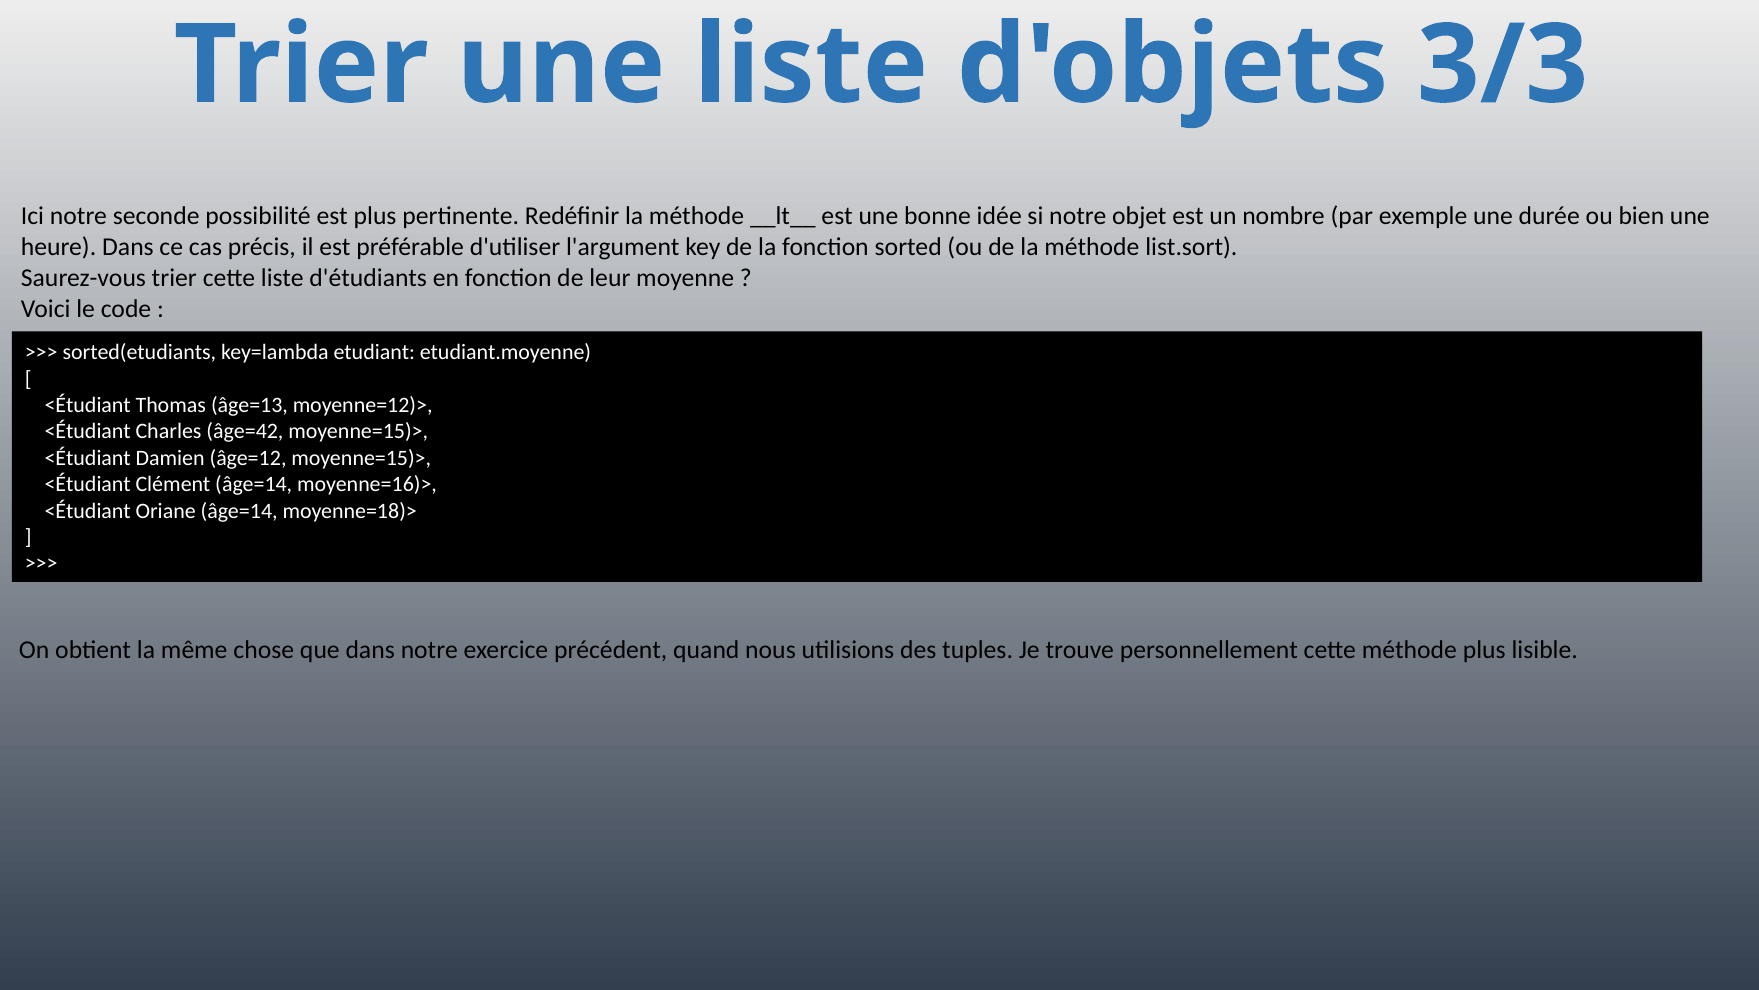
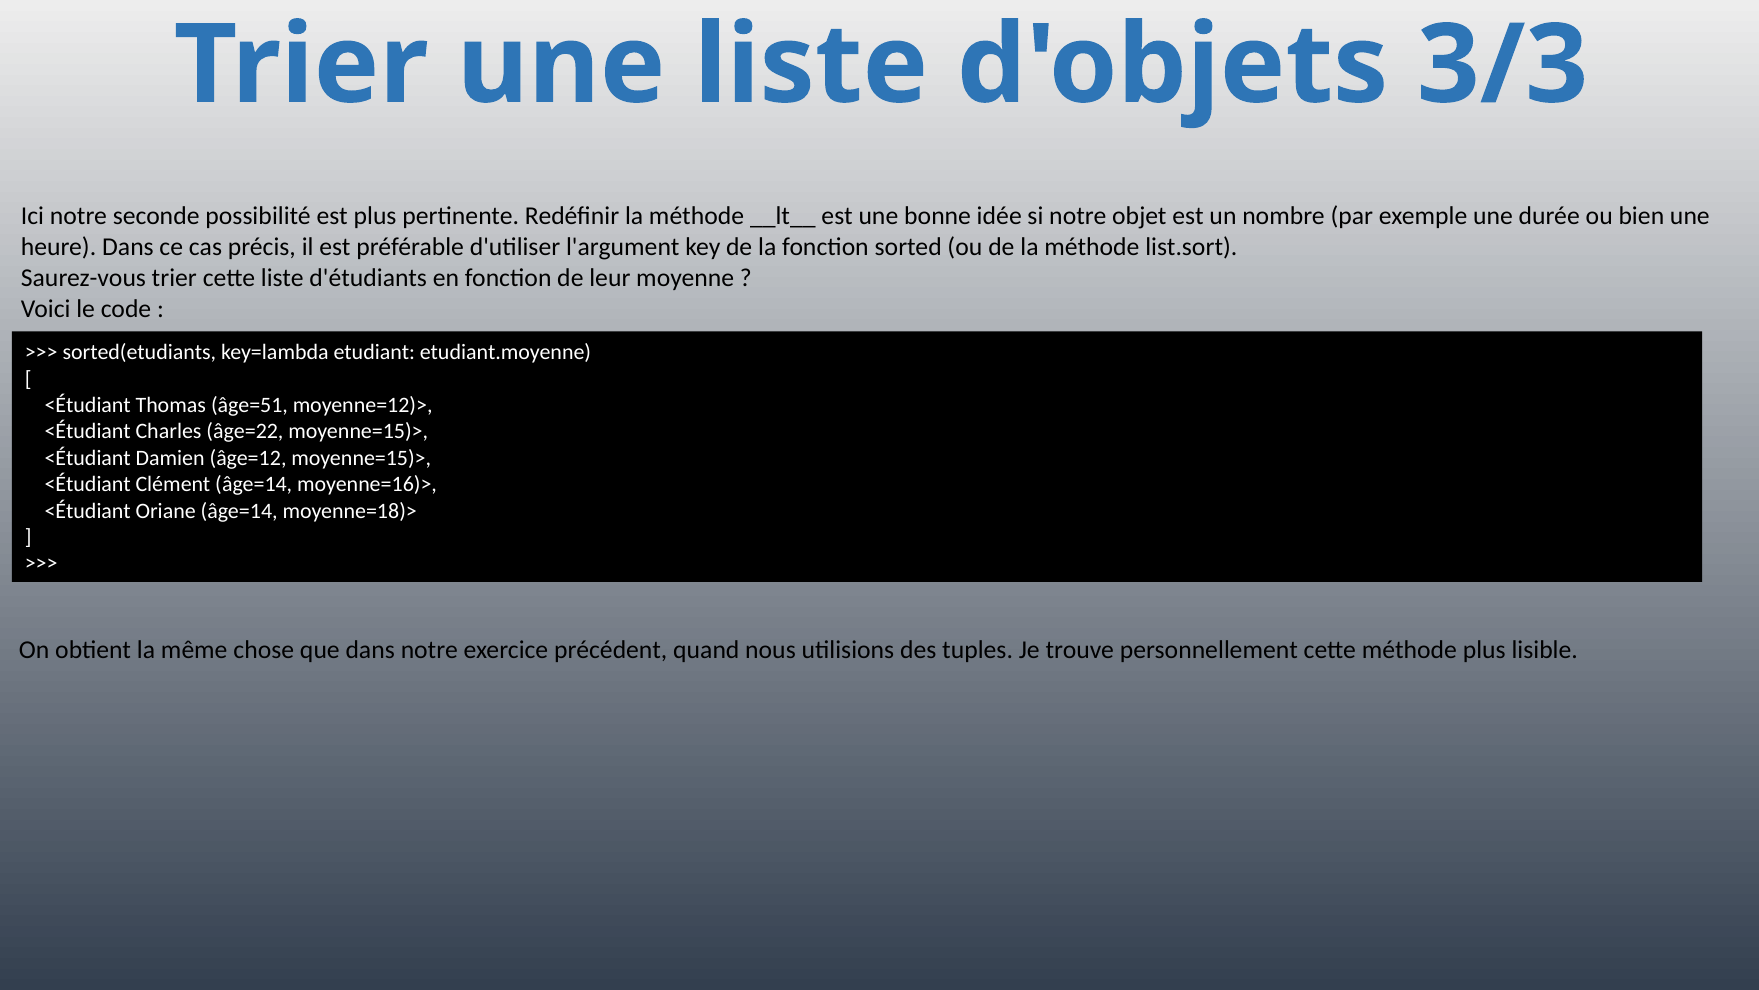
âge=13: âge=13 -> âge=51 (249, 405)
âge=42: âge=42 -> âge=22 (245, 431)
